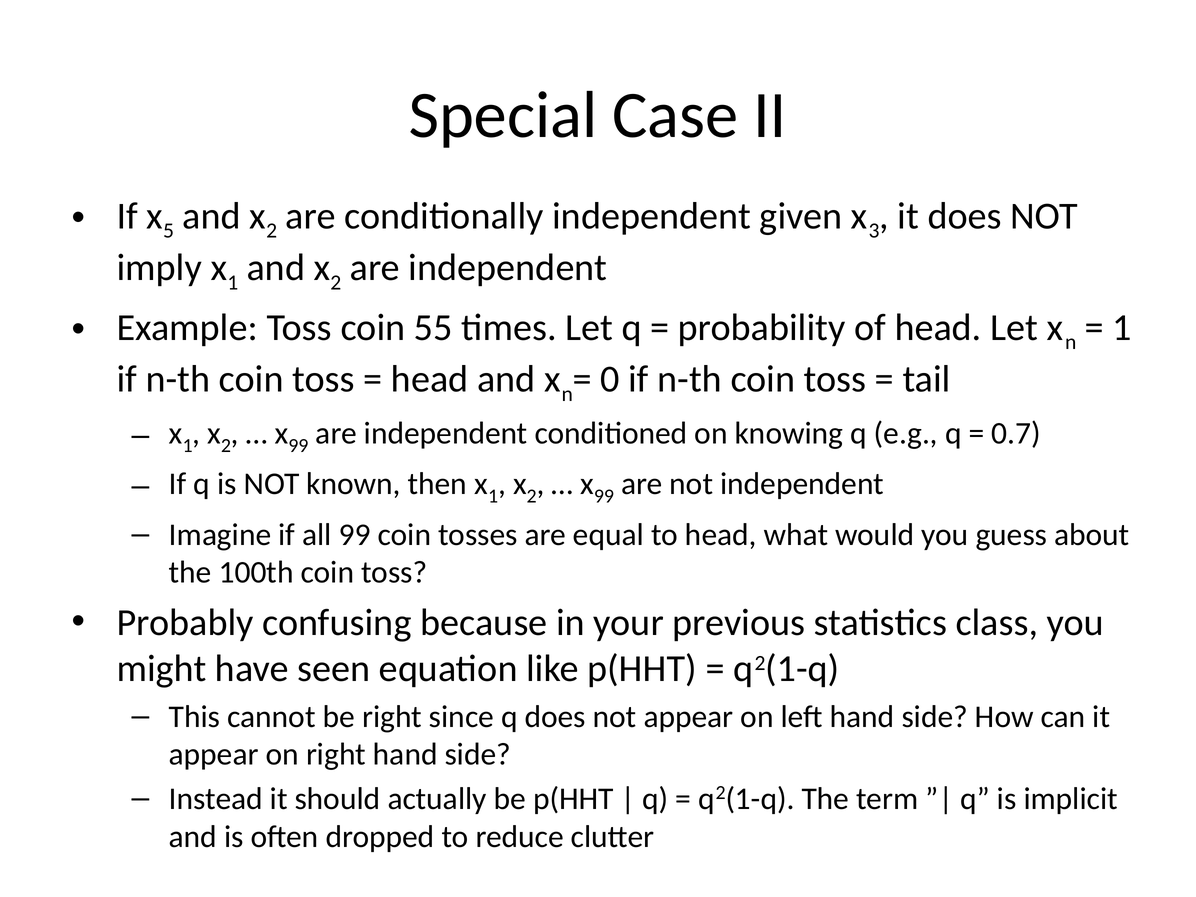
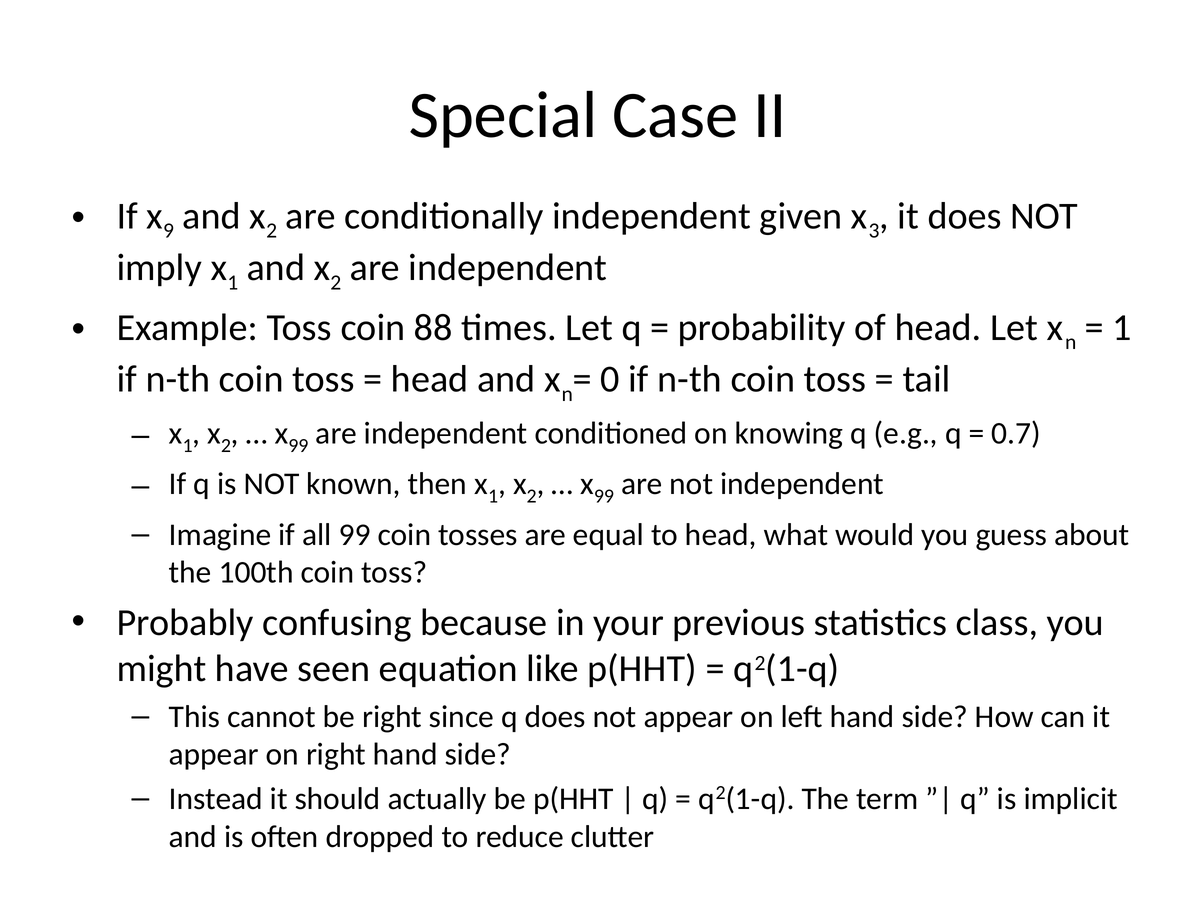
5: 5 -> 9 (169, 231)
55: 55 -> 88 (433, 328)
